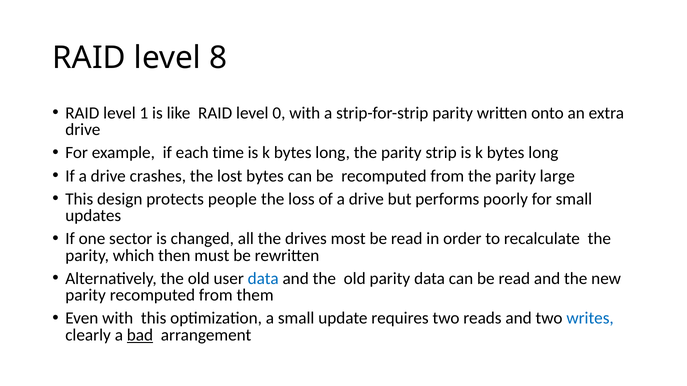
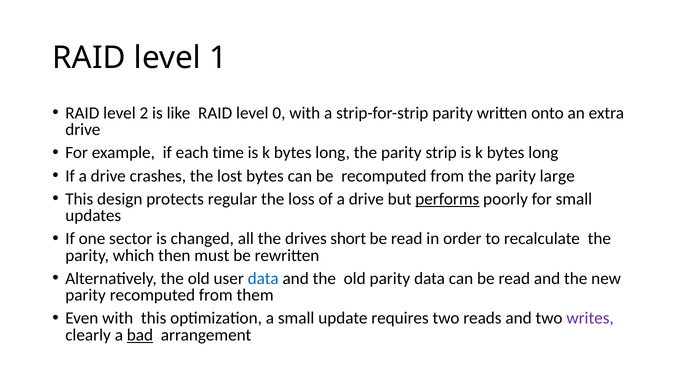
8: 8 -> 1 (218, 58)
1: 1 -> 2 (144, 113)
people: people -> regular (233, 199)
performs underline: none -> present (447, 199)
most: most -> short (348, 239)
writes colour: blue -> purple (590, 319)
